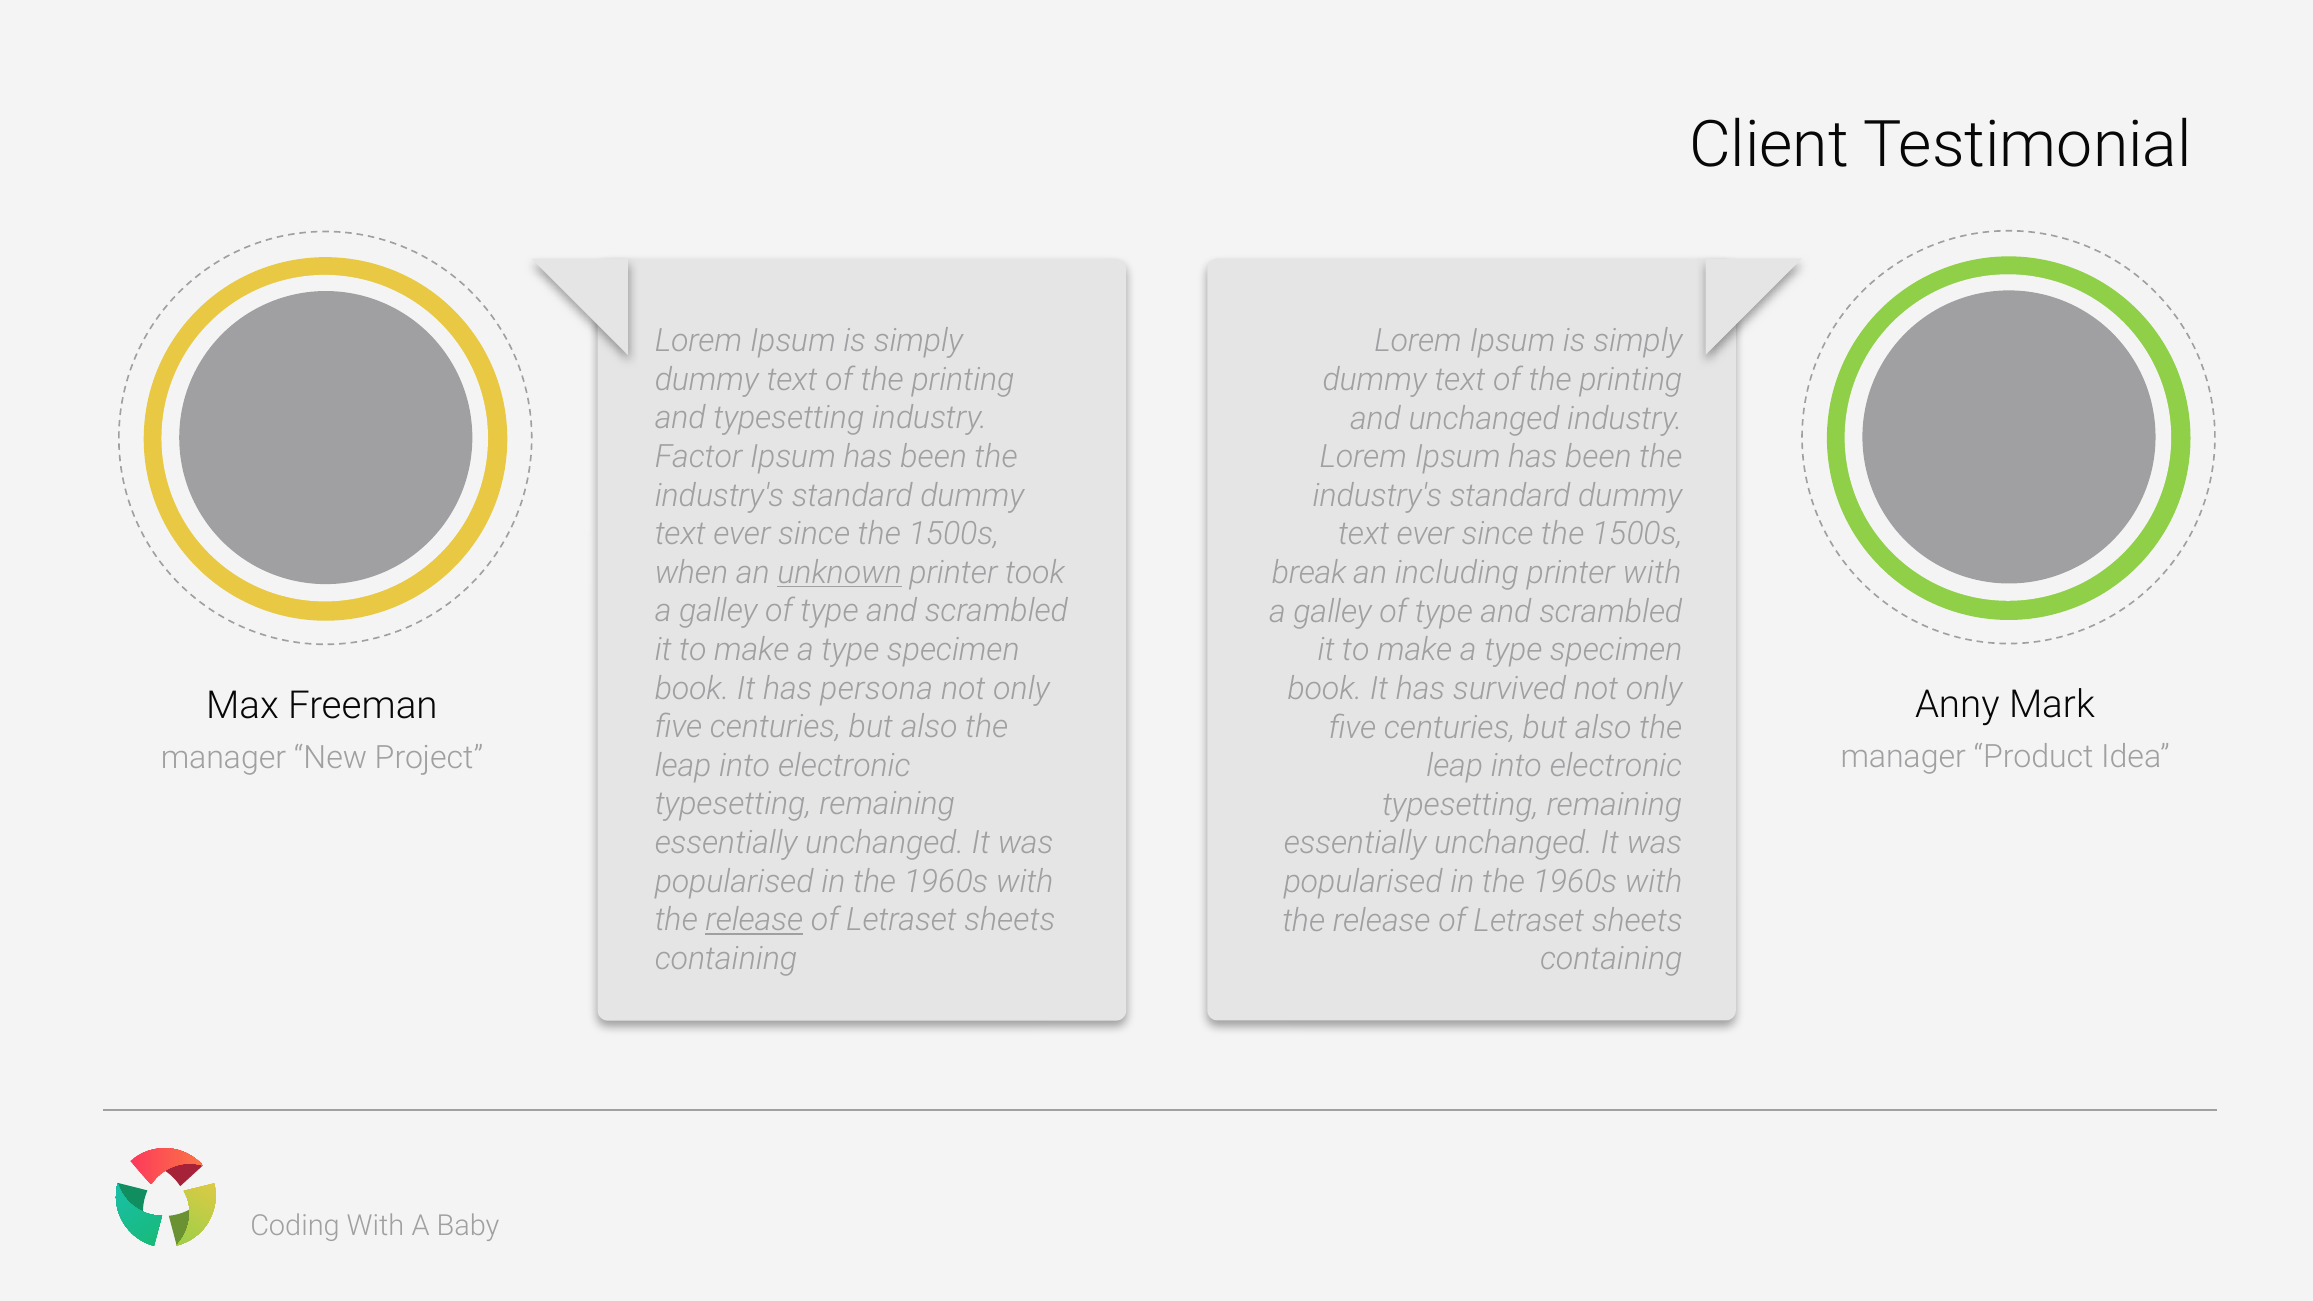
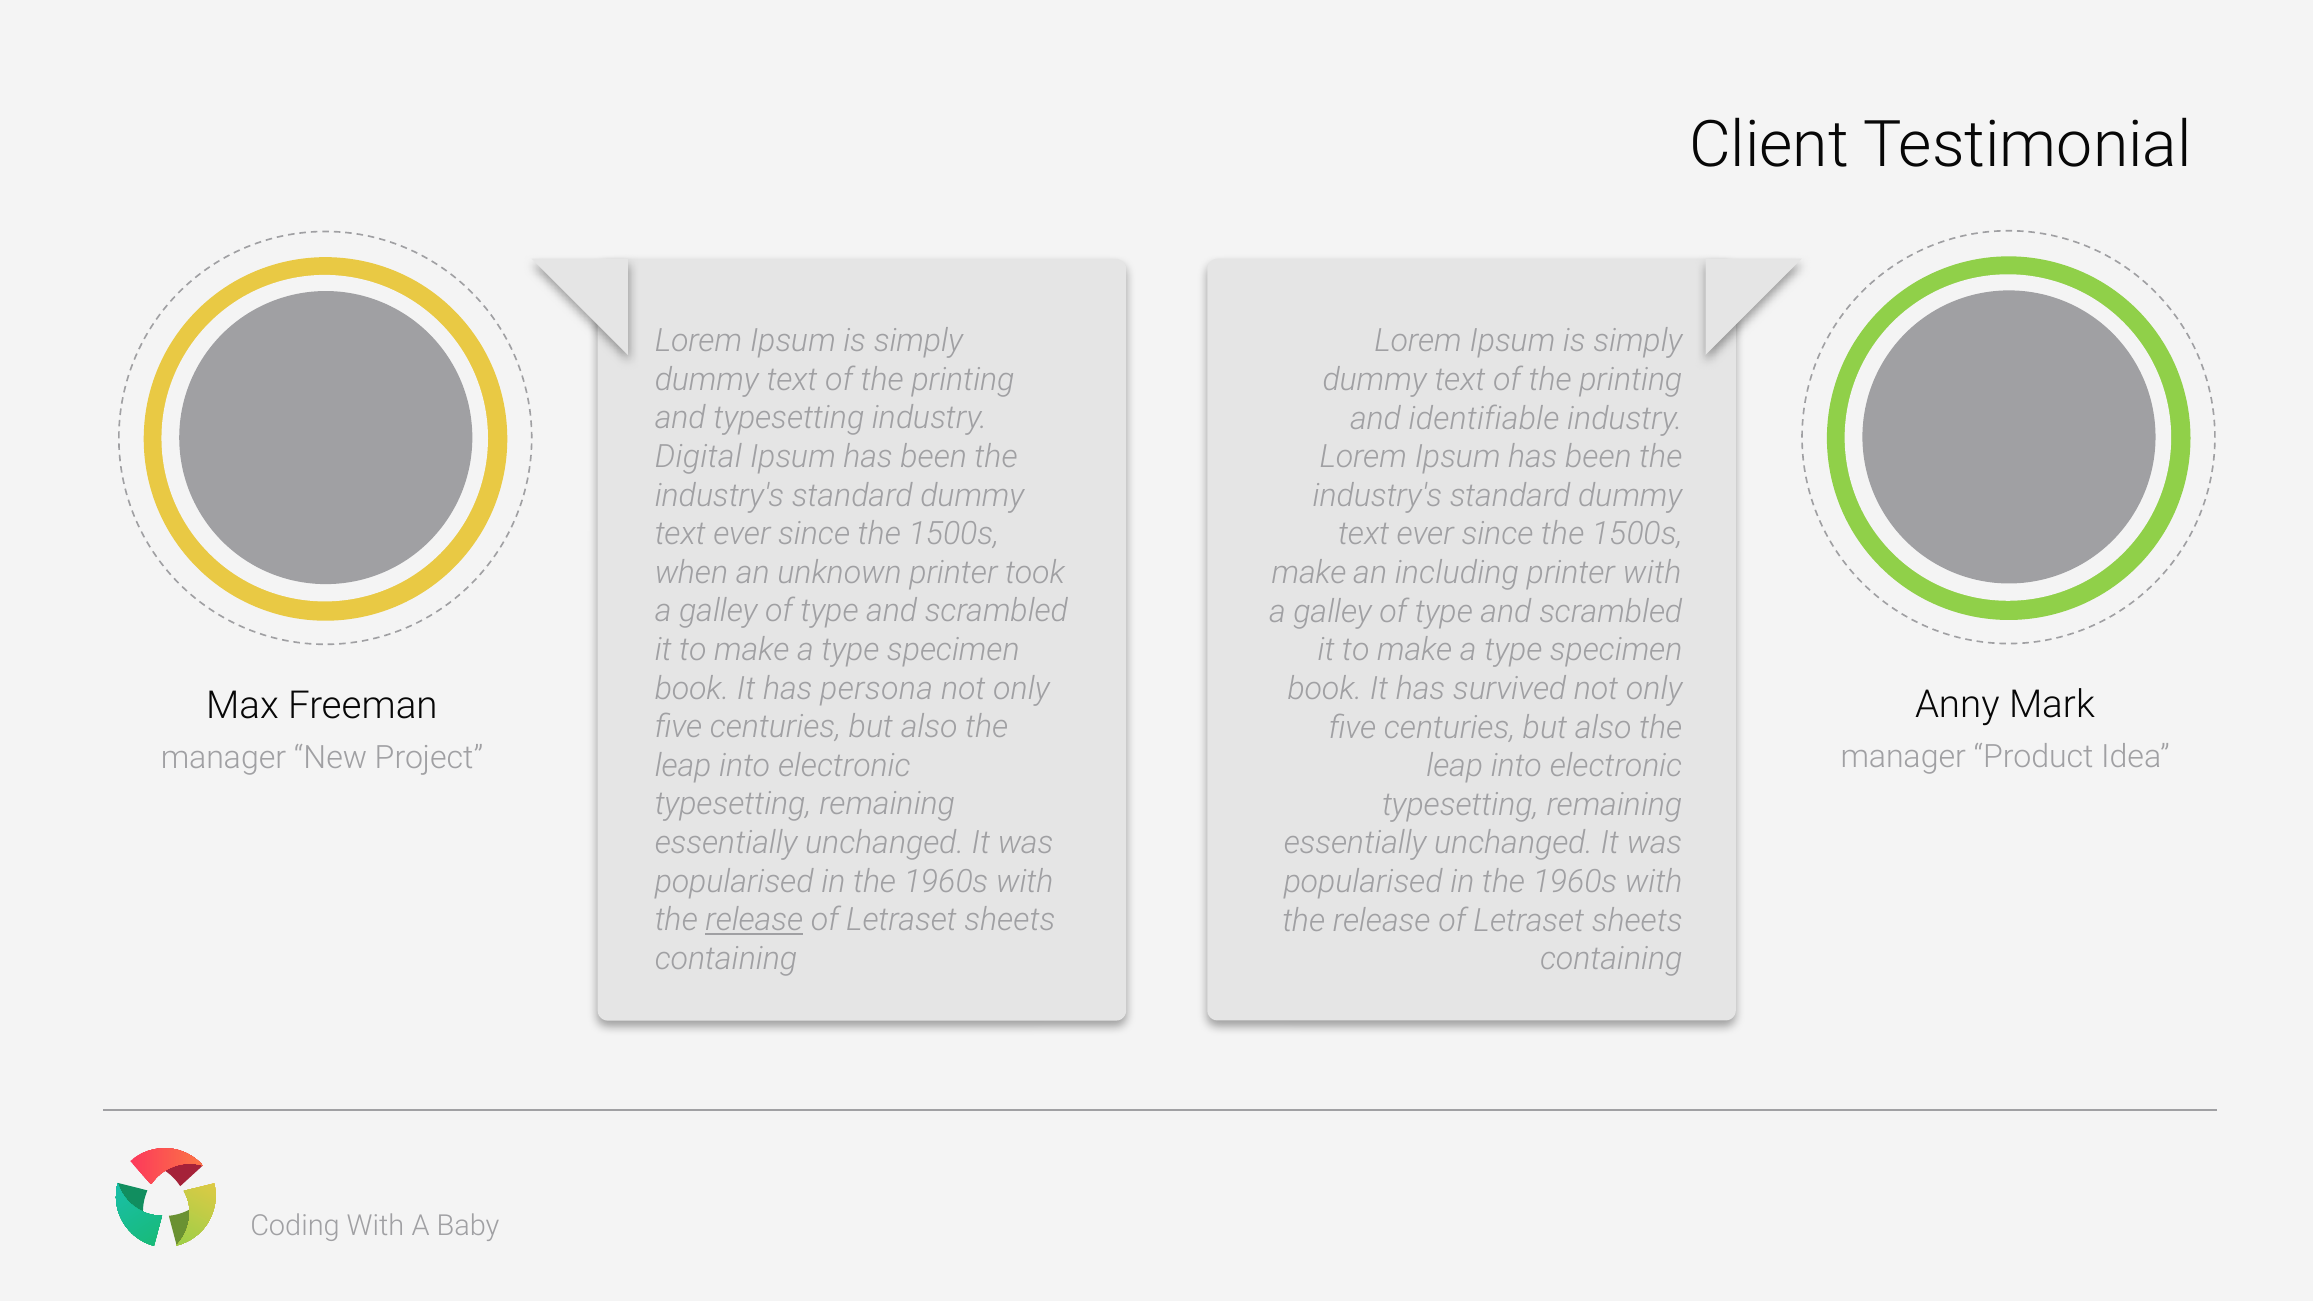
and unchanged: unchanged -> identifiable (1484, 419)
Factor: Factor -> Digital (698, 457)
unknown underline: present -> none (840, 573)
break: break -> make (1309, 573)
